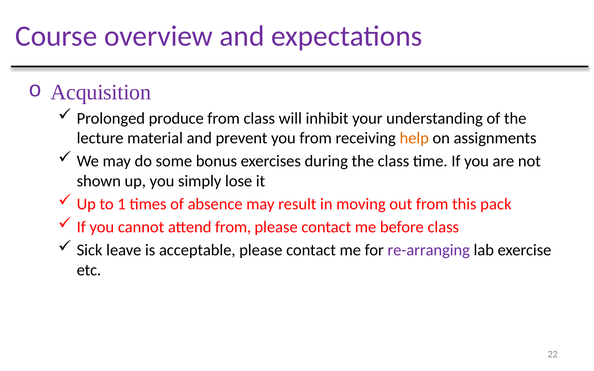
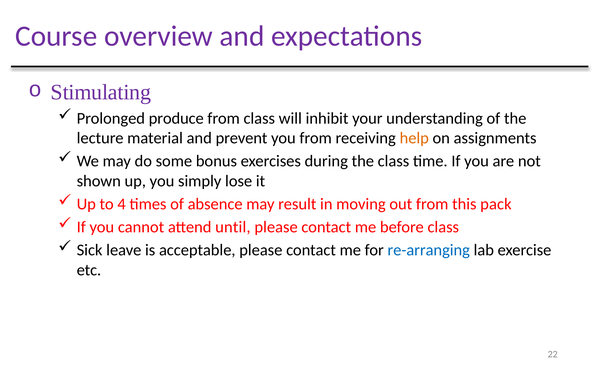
Acquisition: Acquisition -> Stimulating (101, 92)
1: 1 -> 4 (122, 204)
attend from: from -> until (233, 227)
re-arranging colour: purple -> blue (429, 250)
